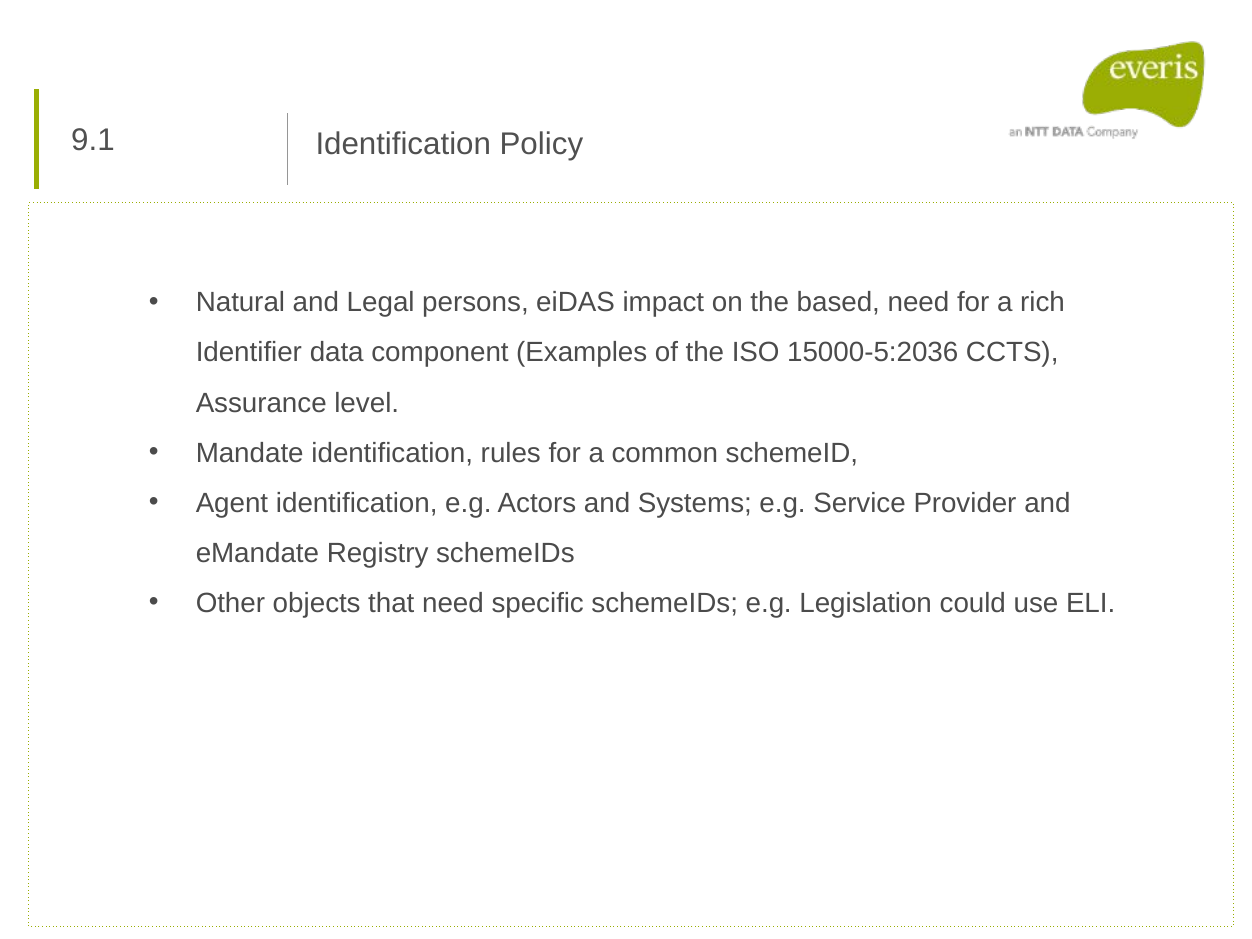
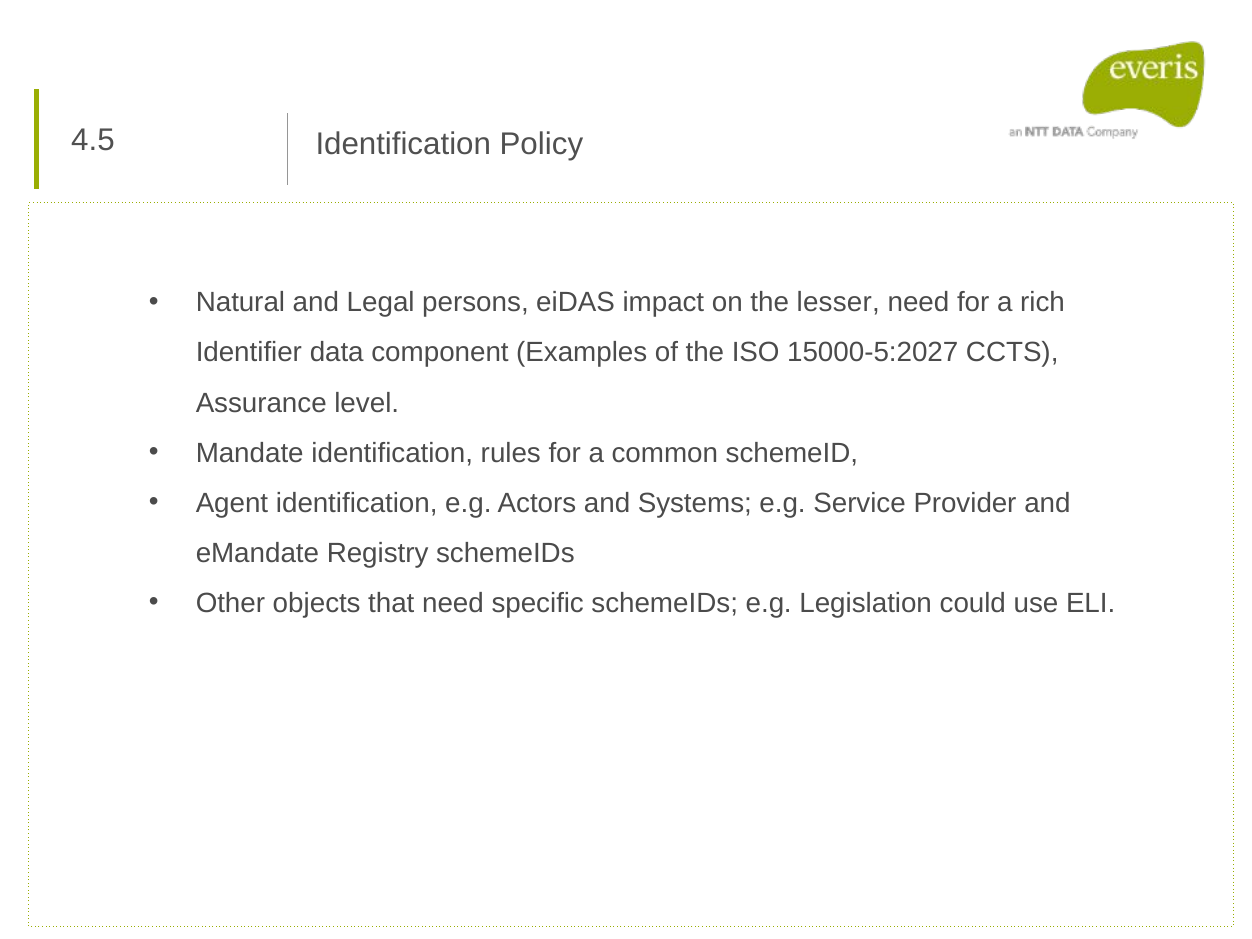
9.1: 9.1 -> 4.5 (93, 140)
based: based -> lesser (838, 303)
15000-5:2036: 15000-5:2036 -> 15000-5:2027 (873, 353)
